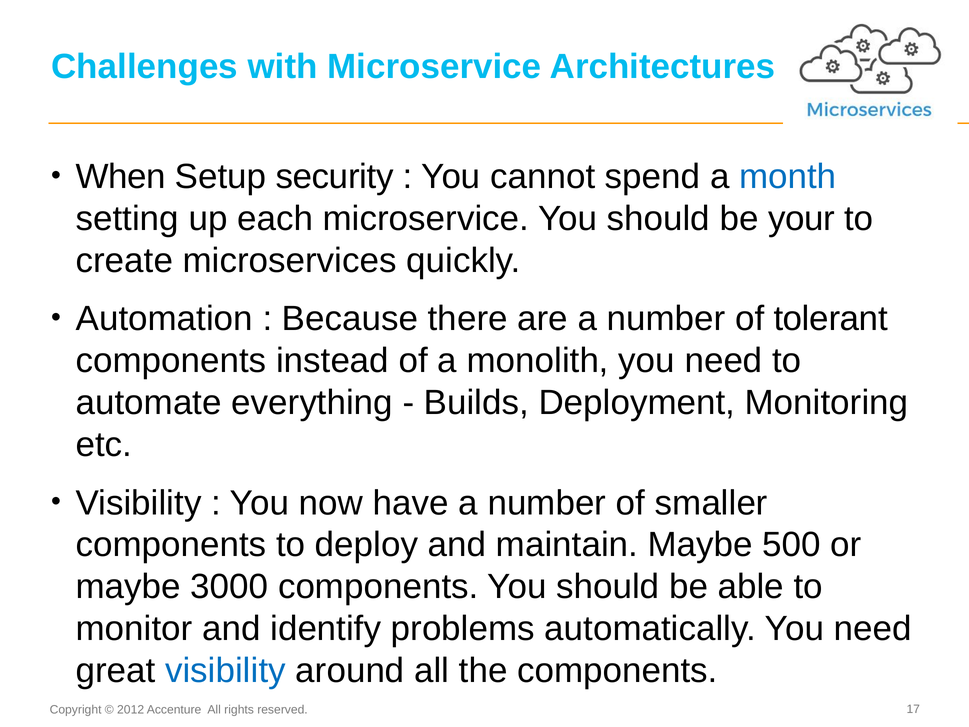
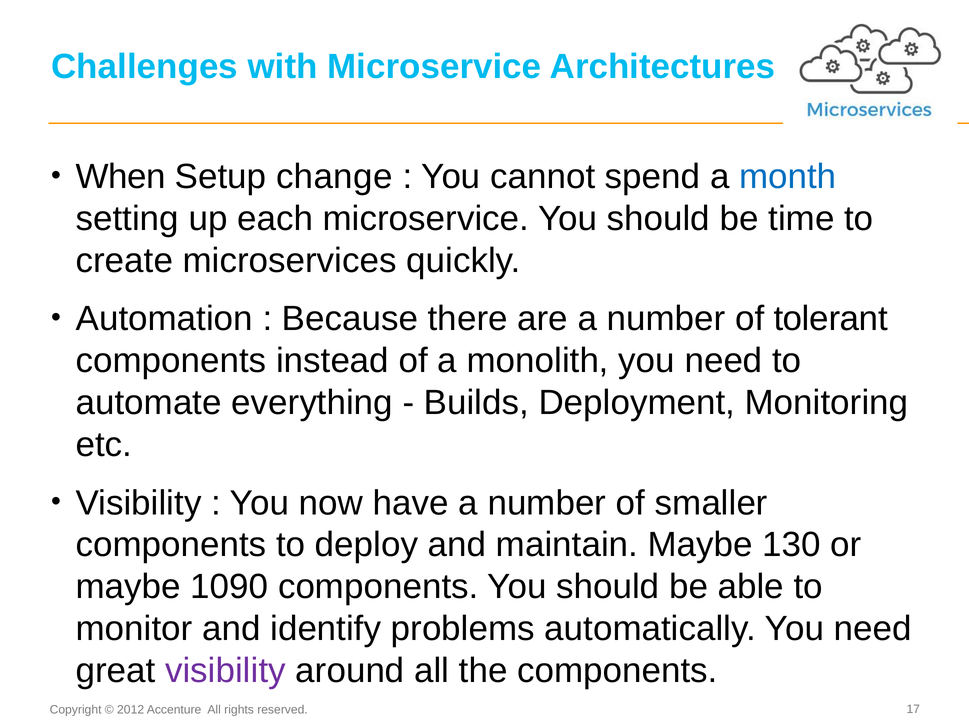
security: security -> change (334, 177)
your: your -> time (801, 219)
500: 500 -> 130 (792, 545)
3000: 3000 -> 1090 (229, 587)
visibility colour: blue -> purple (225, 671)
